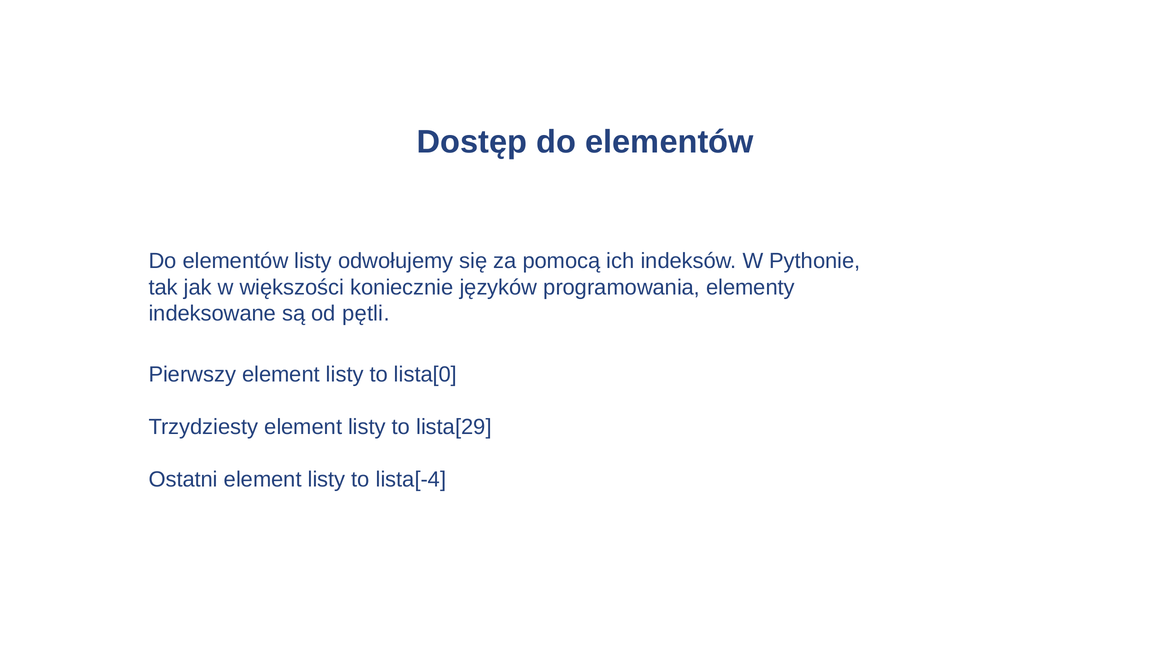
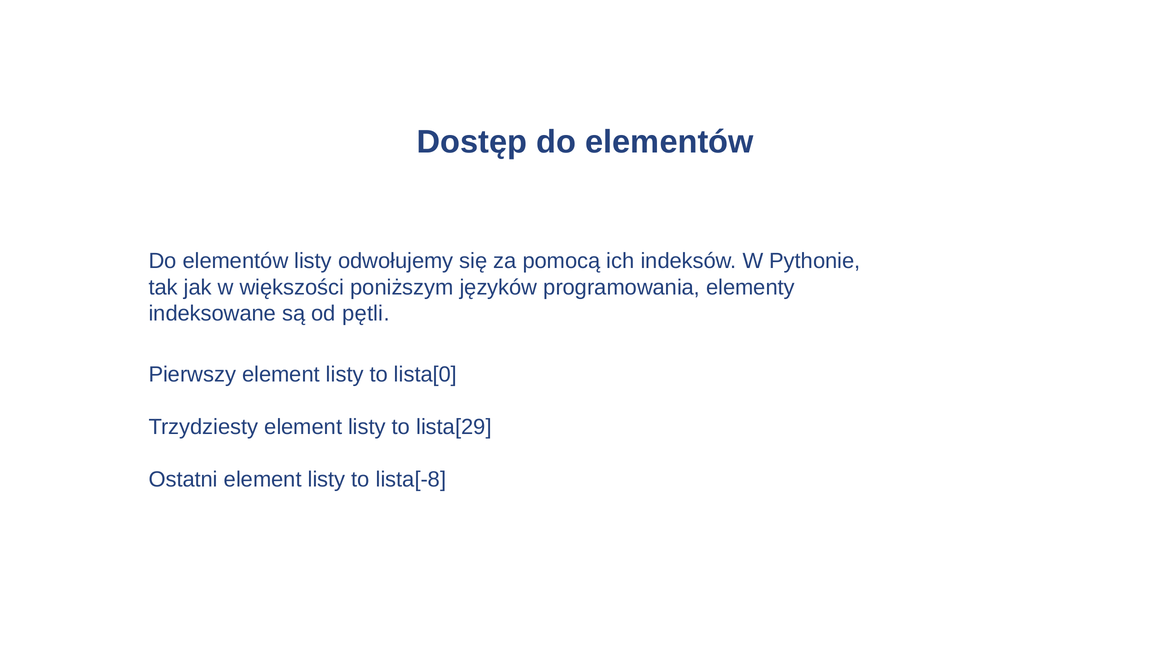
koniecznie: koniecznie -> poniższym (402, 288)
lista[-4: lista[-4 -> lista[-8 (411, 480)
